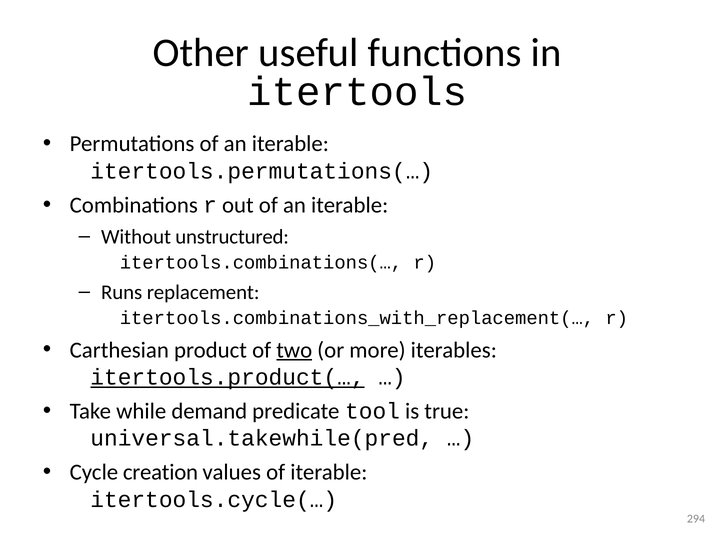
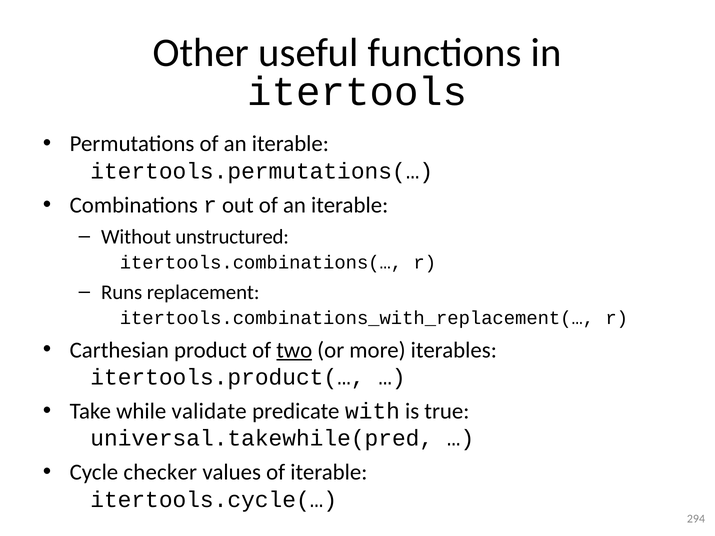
itertools.product(… underline: present -> none (227, 378)
demand: demand -> validate (209, 411)
tool: tool -> with (373, 411)
creation: creation -> checker (160, 472)
